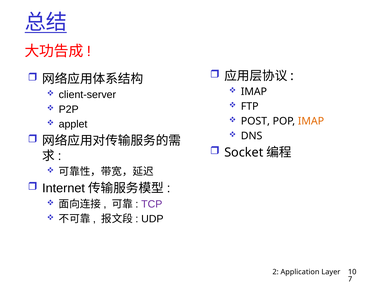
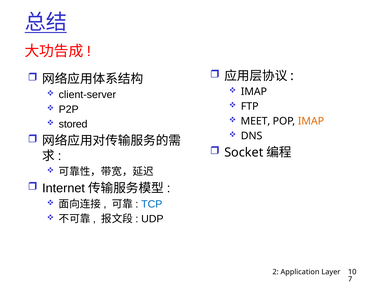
POST: POST -> MEET (255, 121)
applet: applet -> stored (73, 124)
TCP colour: purple -> blue (152, 204)
